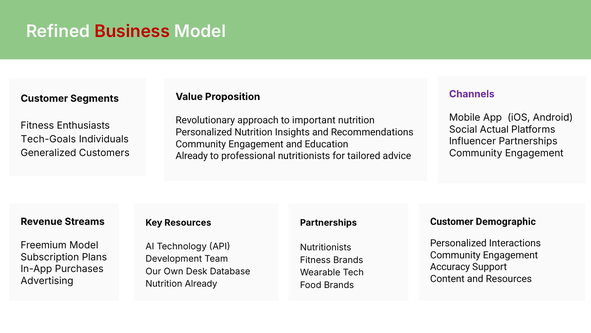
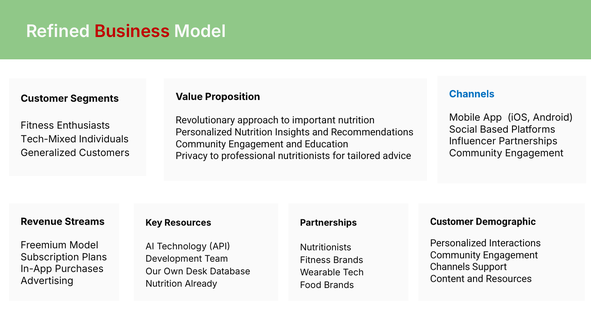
Channels colour: purple -> blue (472, 94)
Actual: Actual -> Based (494, 129)
Tech-Goals: Tech-Goals -> Tech-Mixed (48, 139)
Already: Already -> Privacy (192, 156)
Accuracy: Accuracy -> Channels (450, 267)
